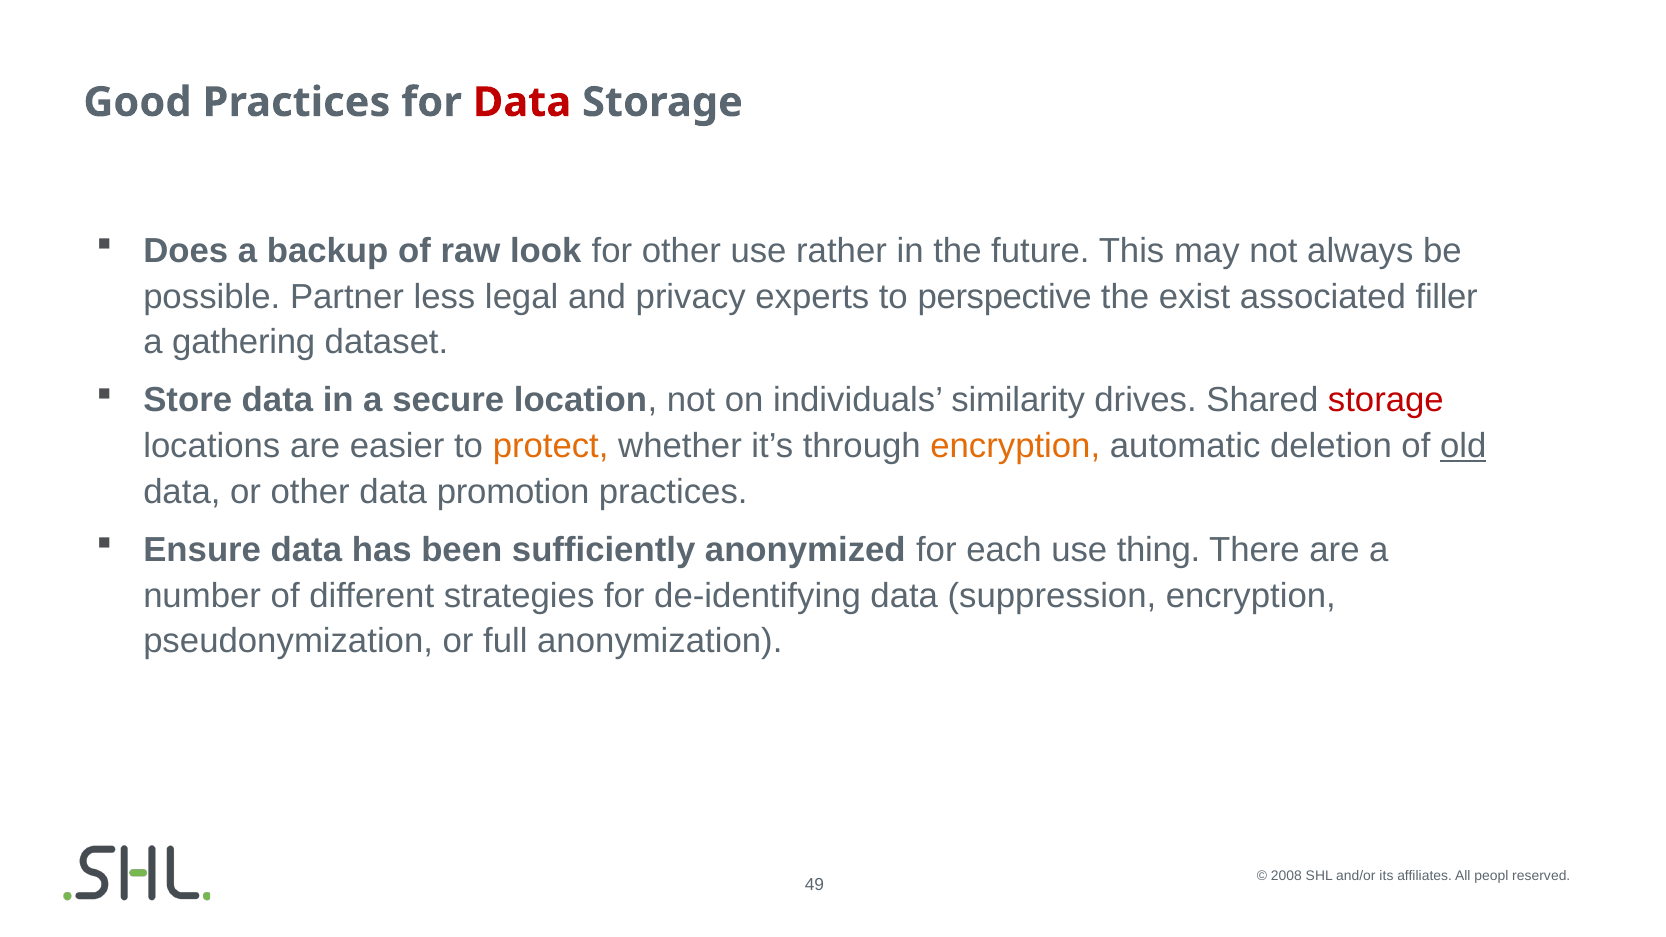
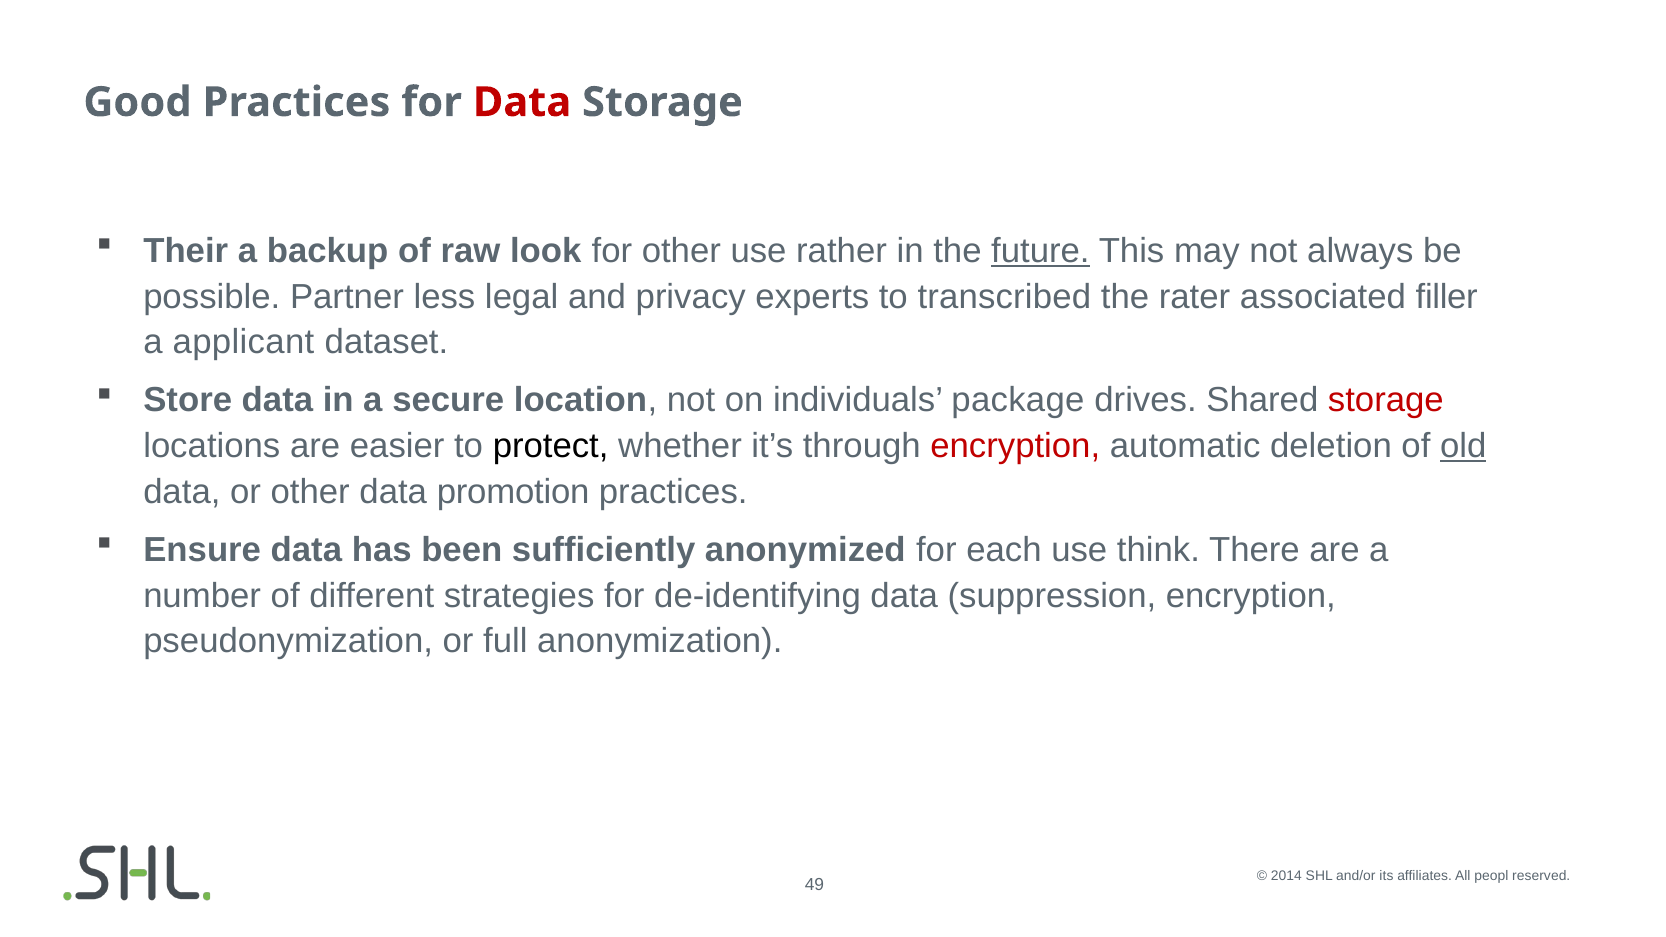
Does: Does -> Their (186, 251)
future underline: none -> present (1040, 251)
perspective: perspective -> transcribed (1004, 297)
exist: exist -> rater (1195, 297)
gathering: gathering -> applicant (243, 342)
similarity: similarity -> package (1018, 400)
protect colour: orange -> black (551, 446)
encryption colour: orange -> red (1015, 446)
thing: thing -> think (1158, 550)
2008: 2008 -> 2014 (1286, 876)
